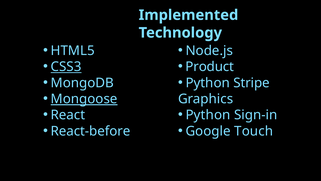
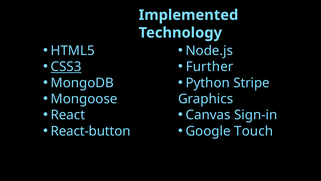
Product: Product -> Further (210, 67)
Mongoose underline: present -> none (84, 99)
Python: Python -> Canvas (208, 115)
React-before: React-before -> React-button (91, 131)
